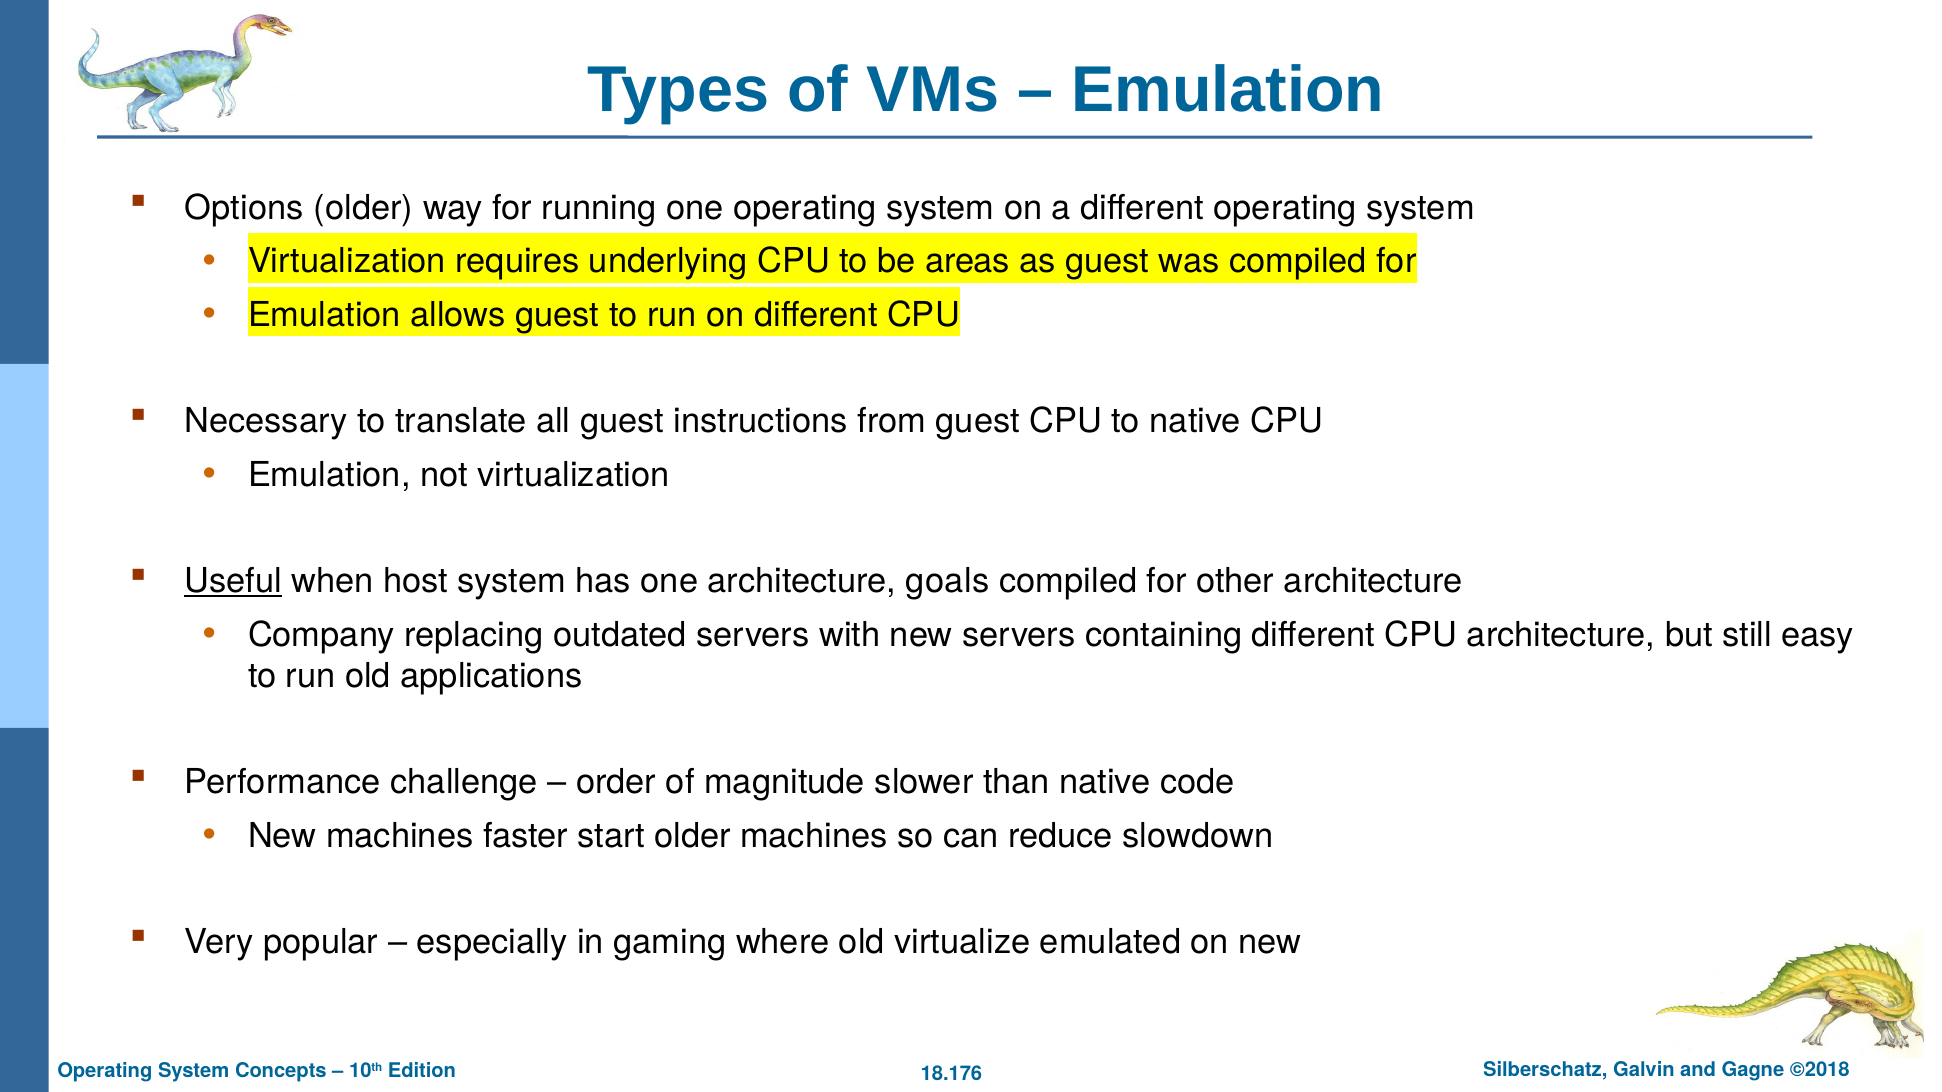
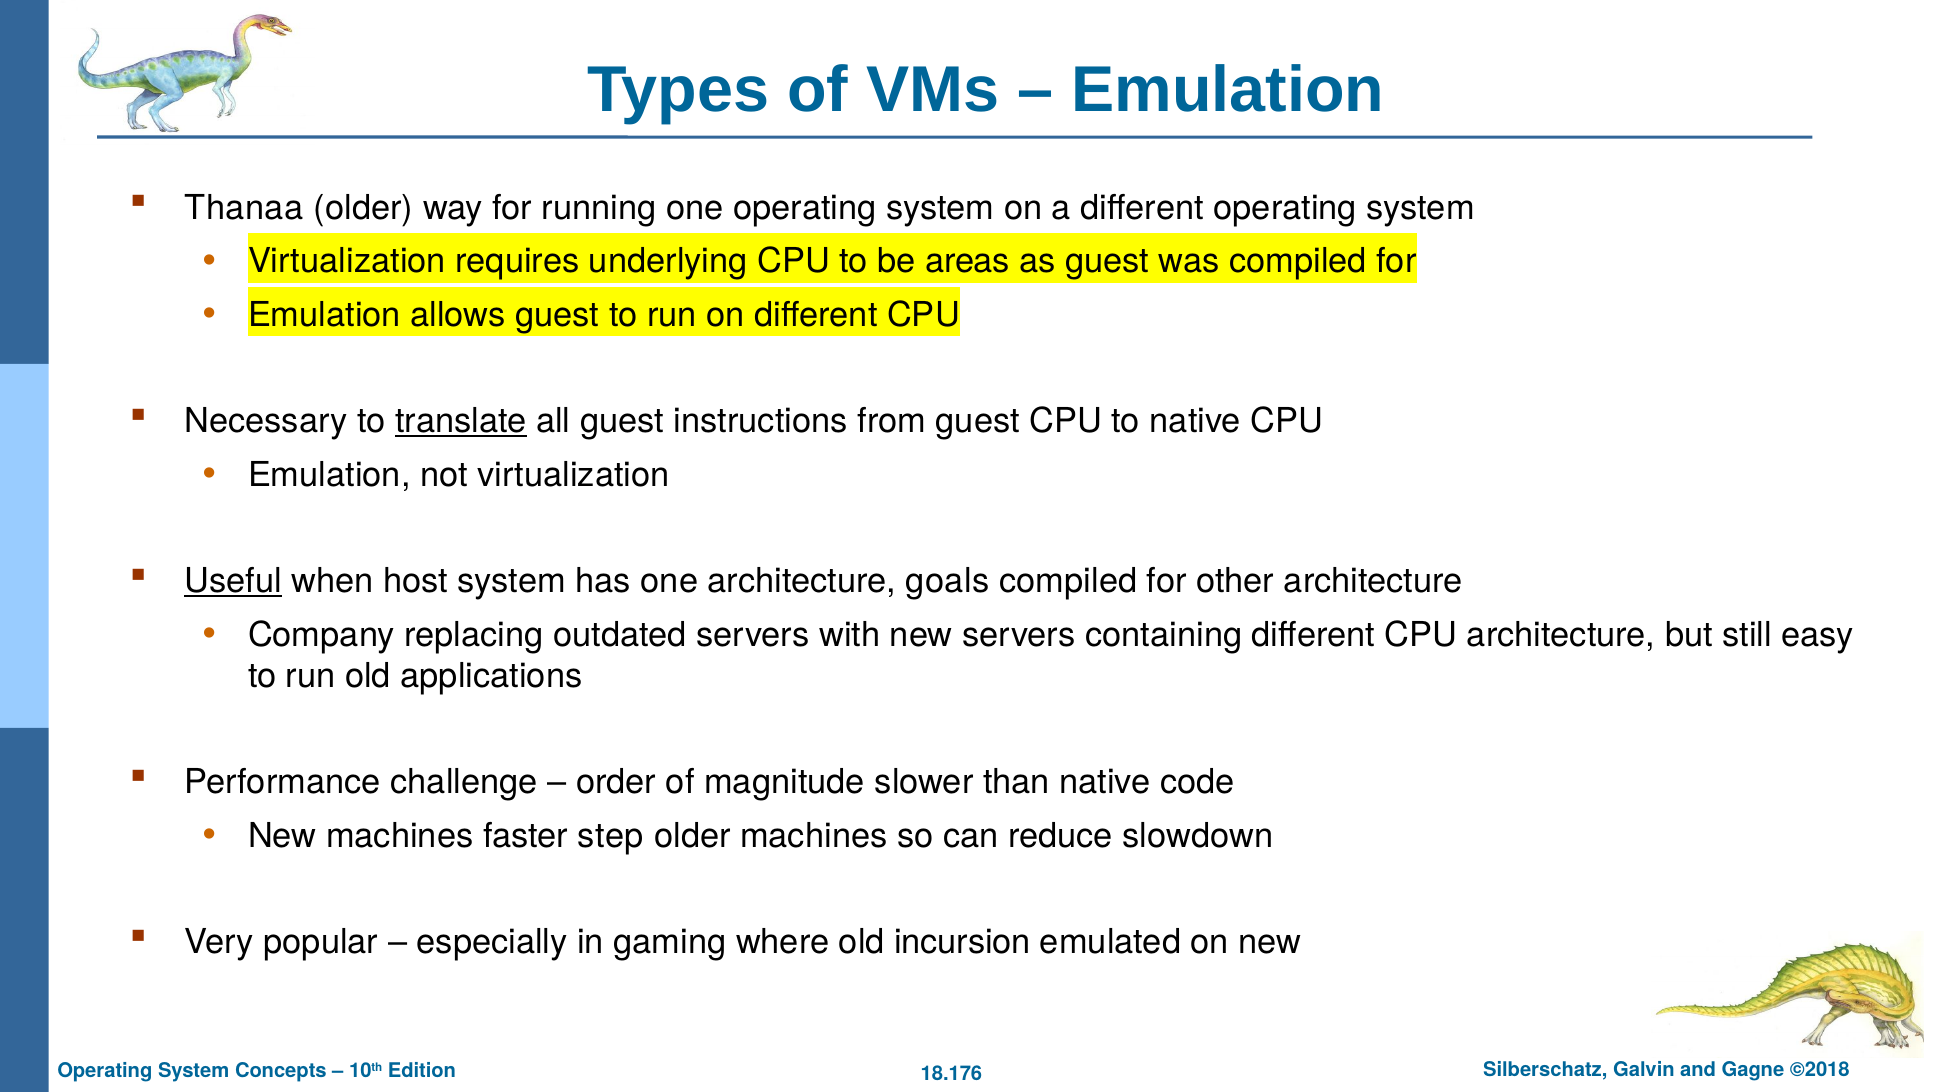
Options: Options -> Thanaa (244, 208)
translate underline: none -> present (461, 422)
start: start -> step (611, 836)
virtualize: virtualize -> incursion (963, 943)
